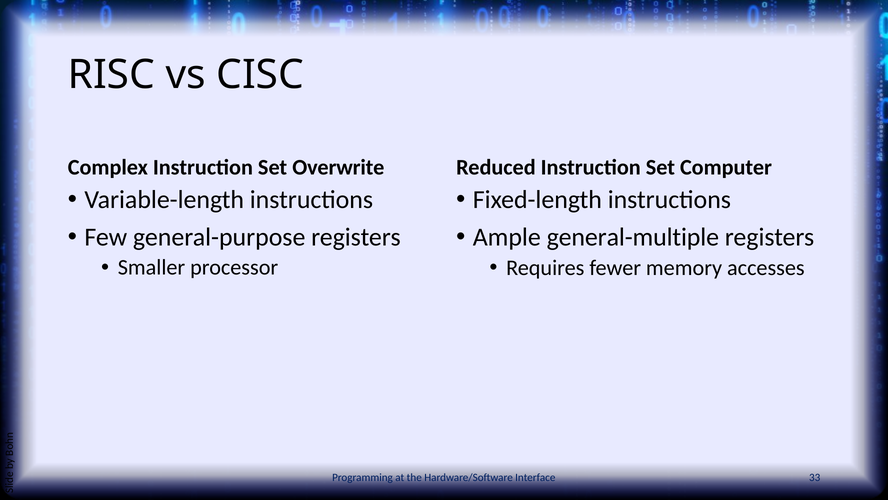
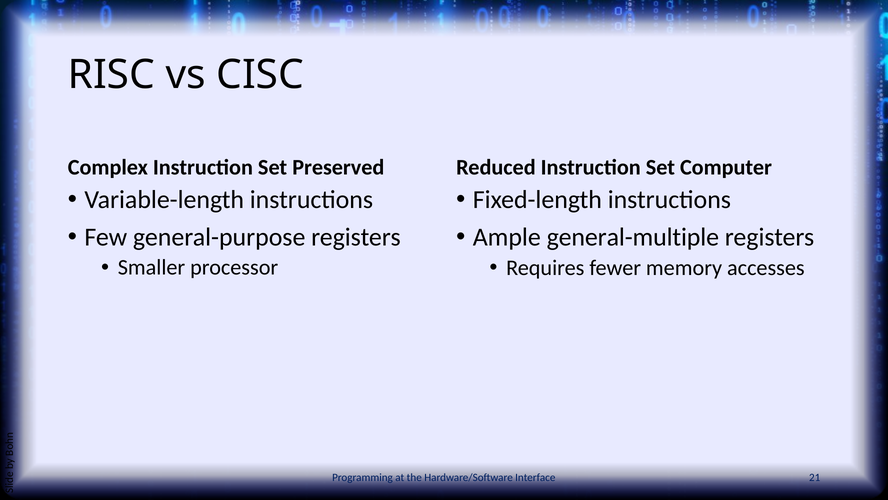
Overwrite: Overwrite -> Preserved (338, 167)
33: 33 -> 21 (815, 477)
